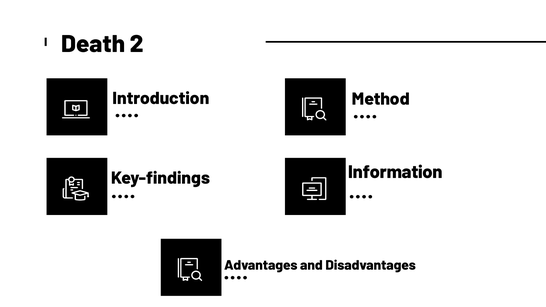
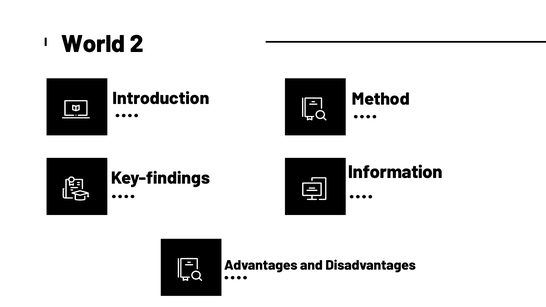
Death: Death -> World (93, 44)
